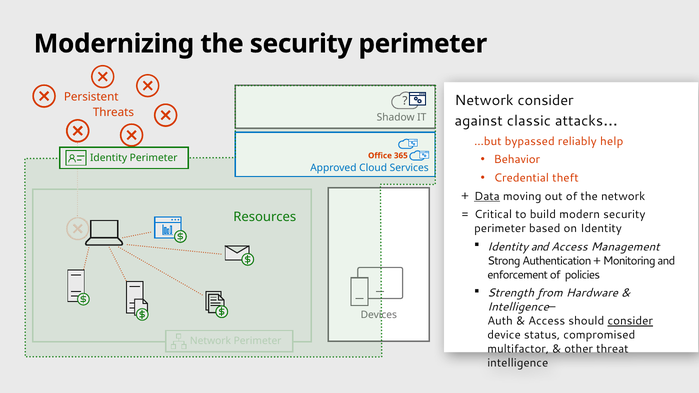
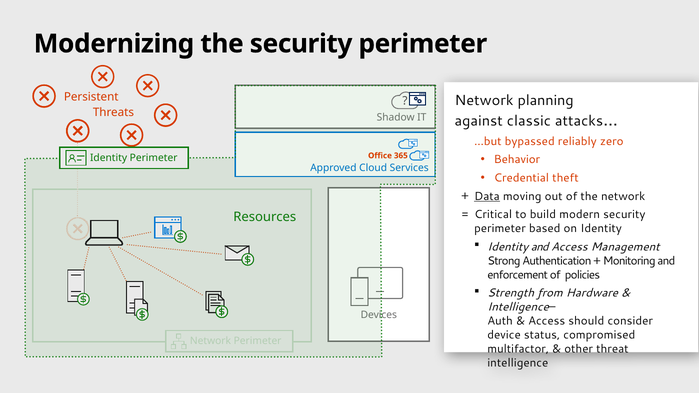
Network consider: consider -> planning (546, 100)
help: help -> zero (612, 141)
consider underline: present -> none (630, 321)
